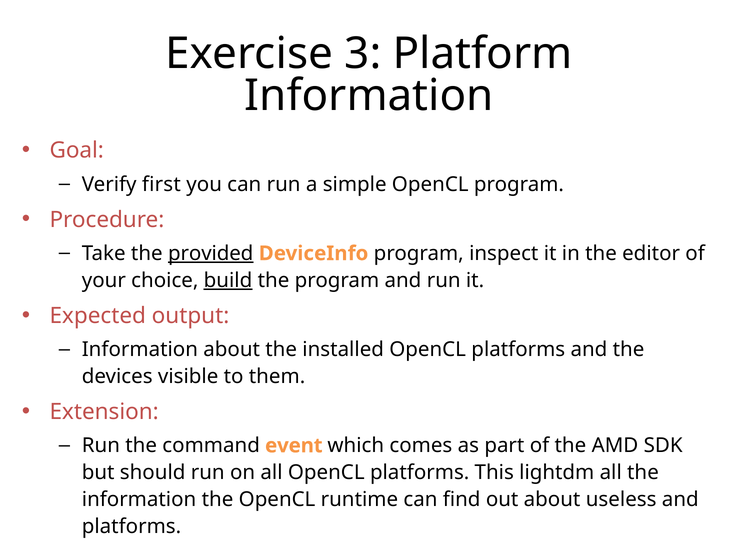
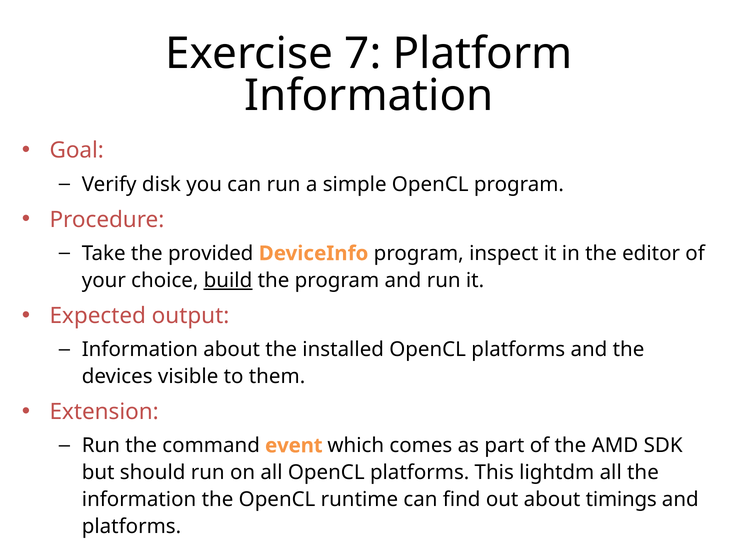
3: 3 -> 7 (363, 54)
first: first -> disk (161, 185)
provided underline: present -> none (211, 254)
useless: useless -> timings (621, 500)
